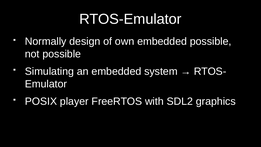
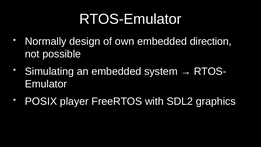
embedded possible: possible -> direction (211, 41)
